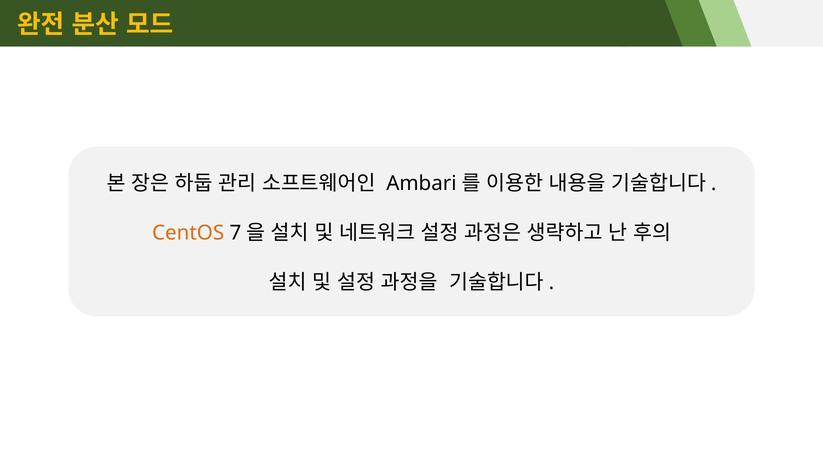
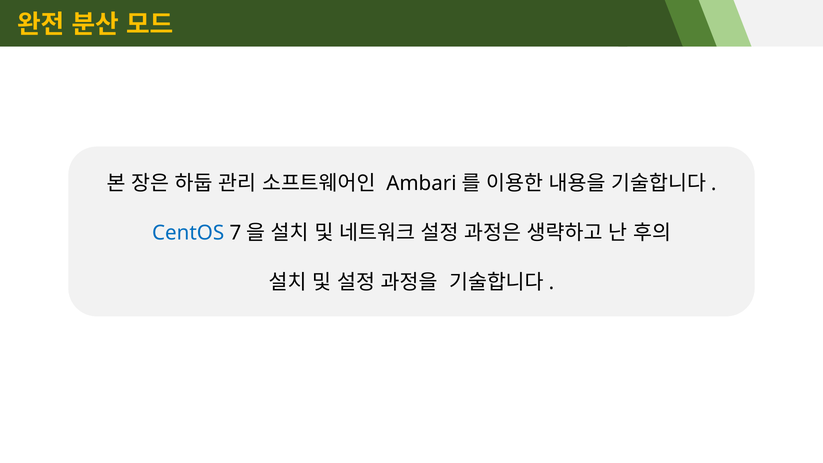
CentOS colour: orange -> blue (188, 233)
